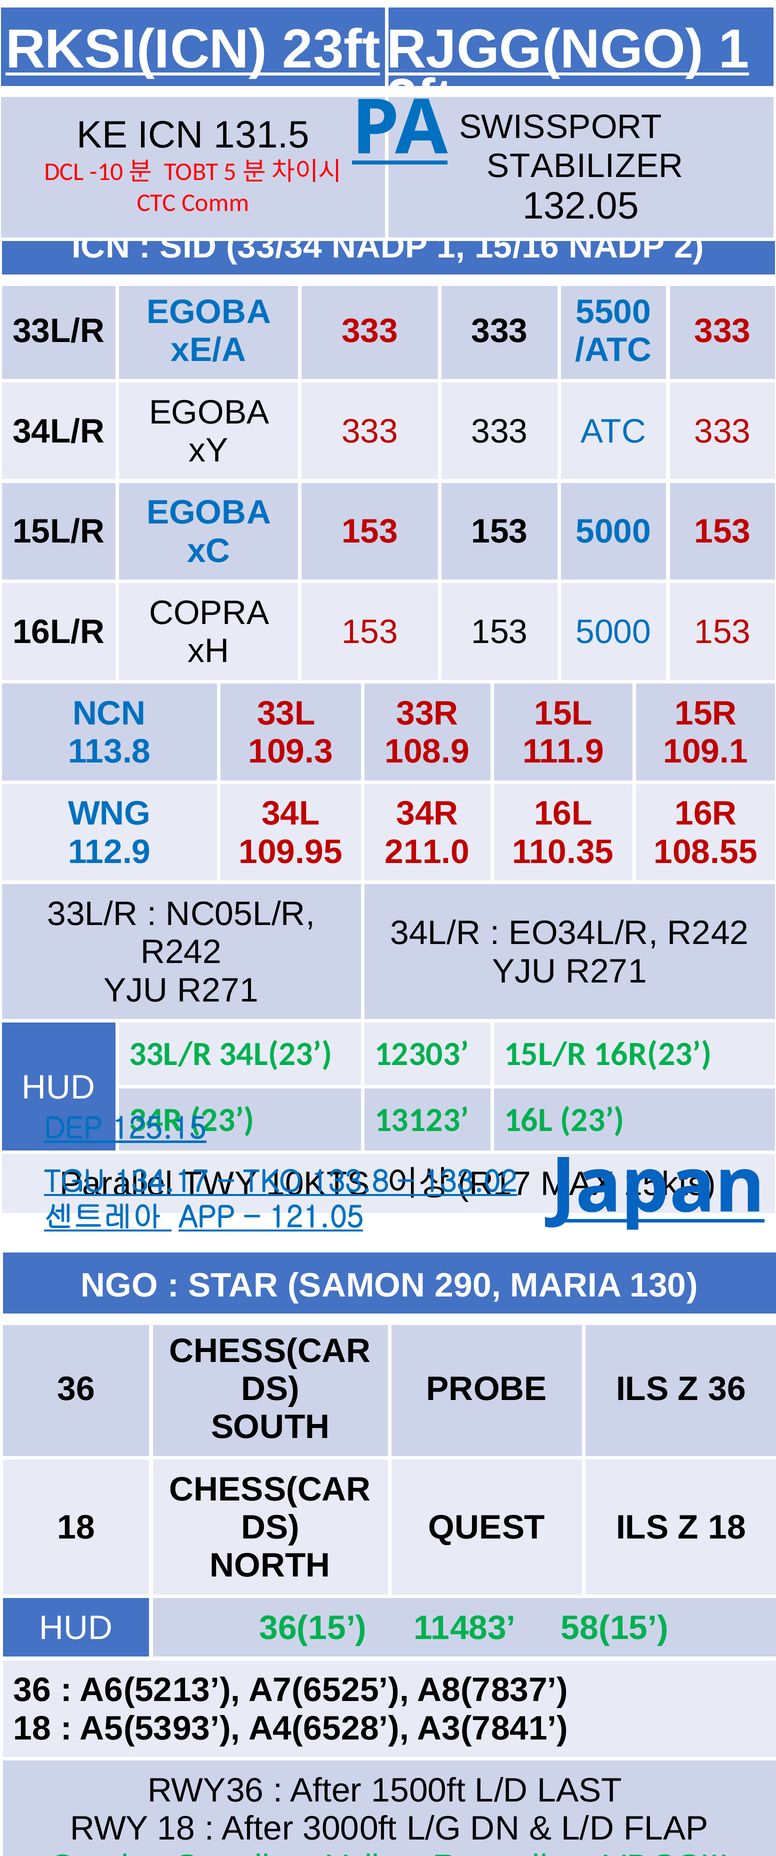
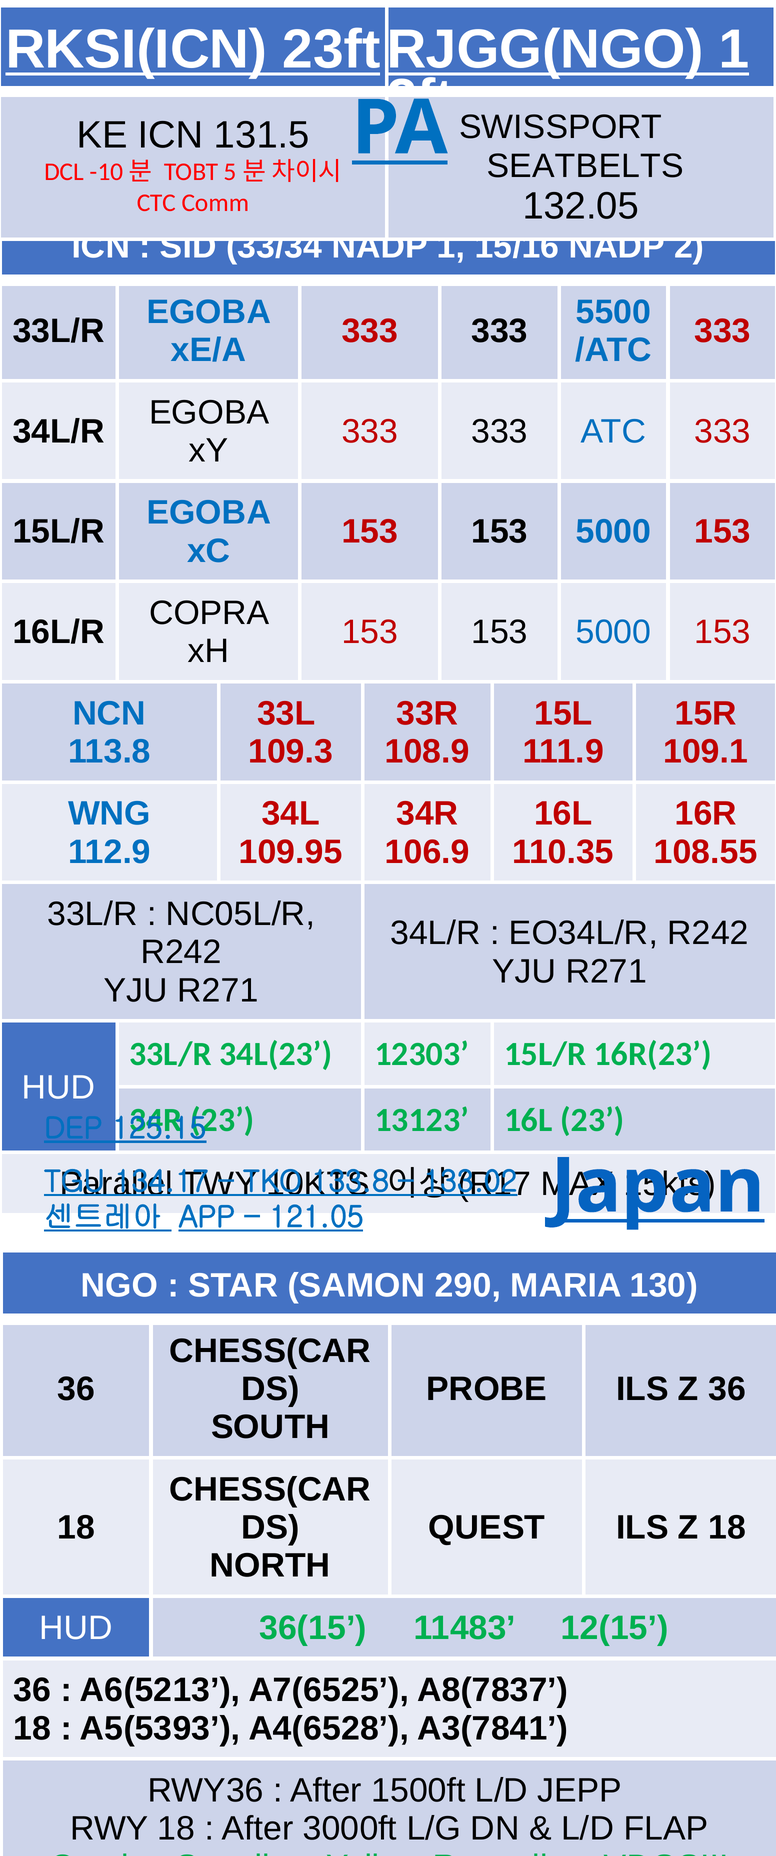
STABILIZER: STABILIZER -> SEATBELTS (585, 166)
211.0: 211.0 -> 106.9 (427, 852)
58(15: 58(15 -> 12(15 (615, 1629)
LAST: LAST -> JEPP (580, 1791)
